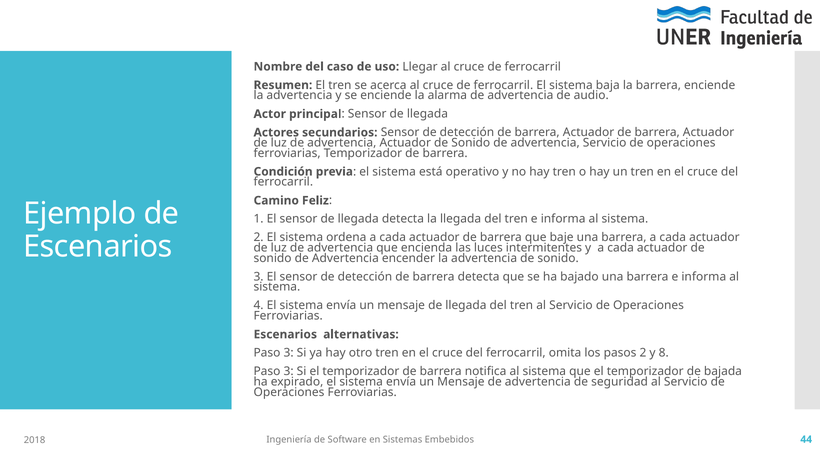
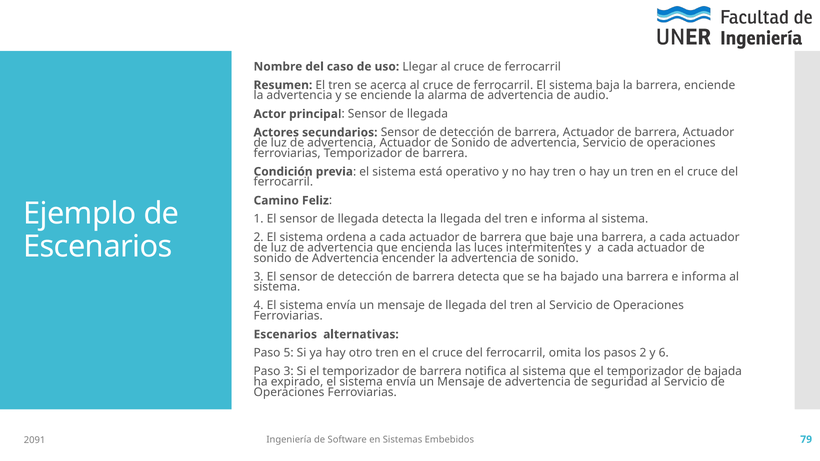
3: 3 -> 5 (289, 353)
8: 8 -> 6 (664, 353)
44: 44 -> 79 (806, 440)
2018: 2018 -> 2091 (35, 440)
